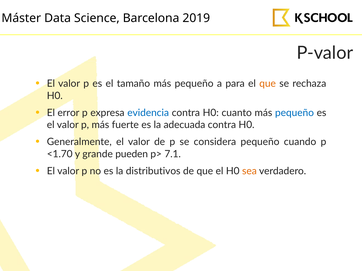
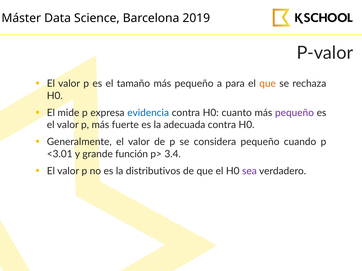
error: error -> mide (68, 113)
pequeño colour: blue -> purple (294, 113)
<1.70: <1.70 -> <3.01 (60, 154)
pueden: pueden -> función (132, 154)
7.1: 7.1 -> 3.4 (173, 154)
sea colour: orange -> purple (249, 171)
